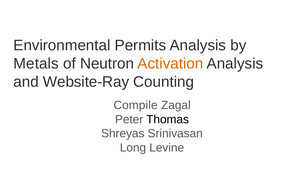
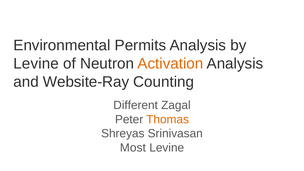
Metals: Metals -> Levine (36, 64)
Compile: Compile -> Different (136, 105)
Thomas colour: black -> orange (168, 119)
Long: Long -> Most (133, 148)
